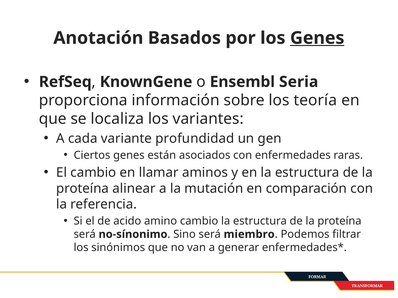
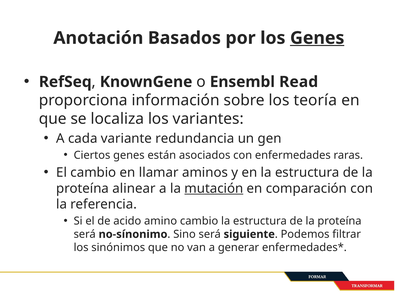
Seria: Seria -> Read (299, 82)
profundidad: profundidad -> redundancia (195, 139)
mutación underline: none -> present (214, 189)
miembro: miembro -> siguiente (249, 235)
